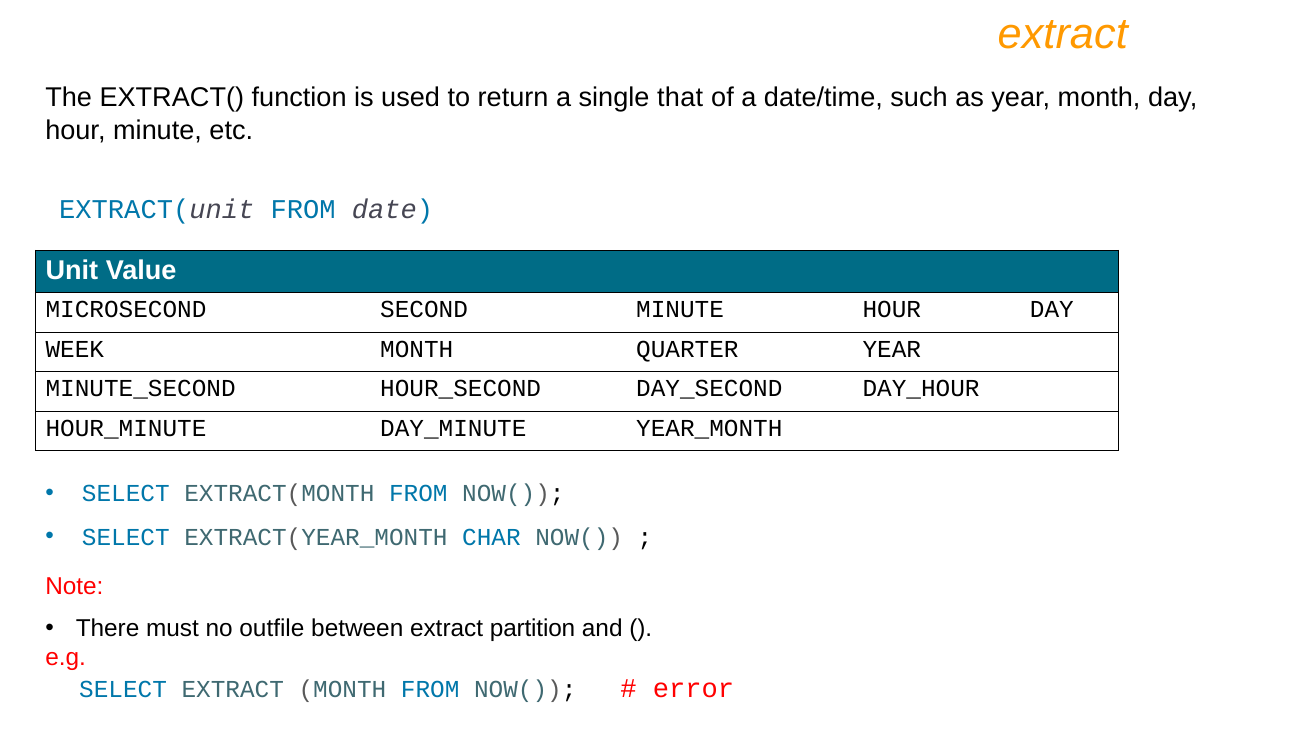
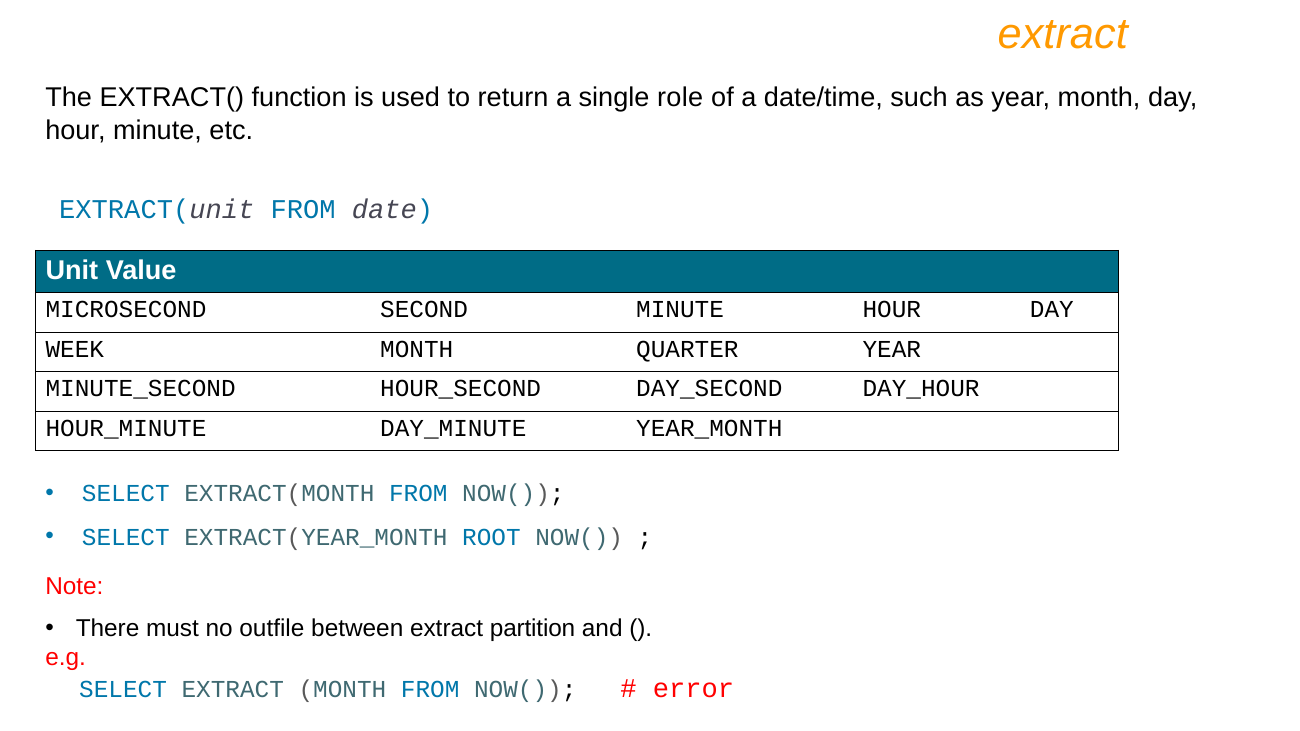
that: that -> role (680, 98)
CHAR: CHAR -> ROOT (491, 537)
